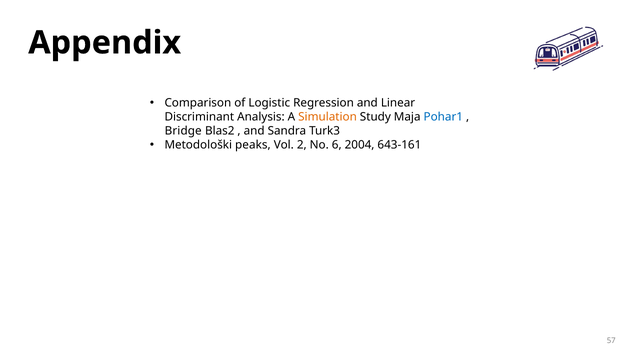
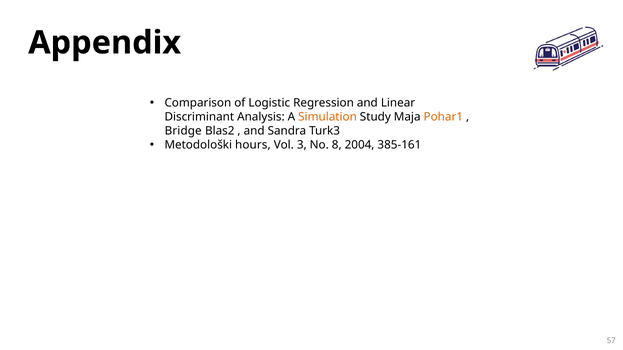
Pohar1 colour: blue -> orange (443, 117)
peaks: peaks -> hours (253, 145)
2: 2 -> 3 (302, 145)
6: 6 -> 8 (337, 145)
643-161: 643-161 -> 385-161 (399, 145)
